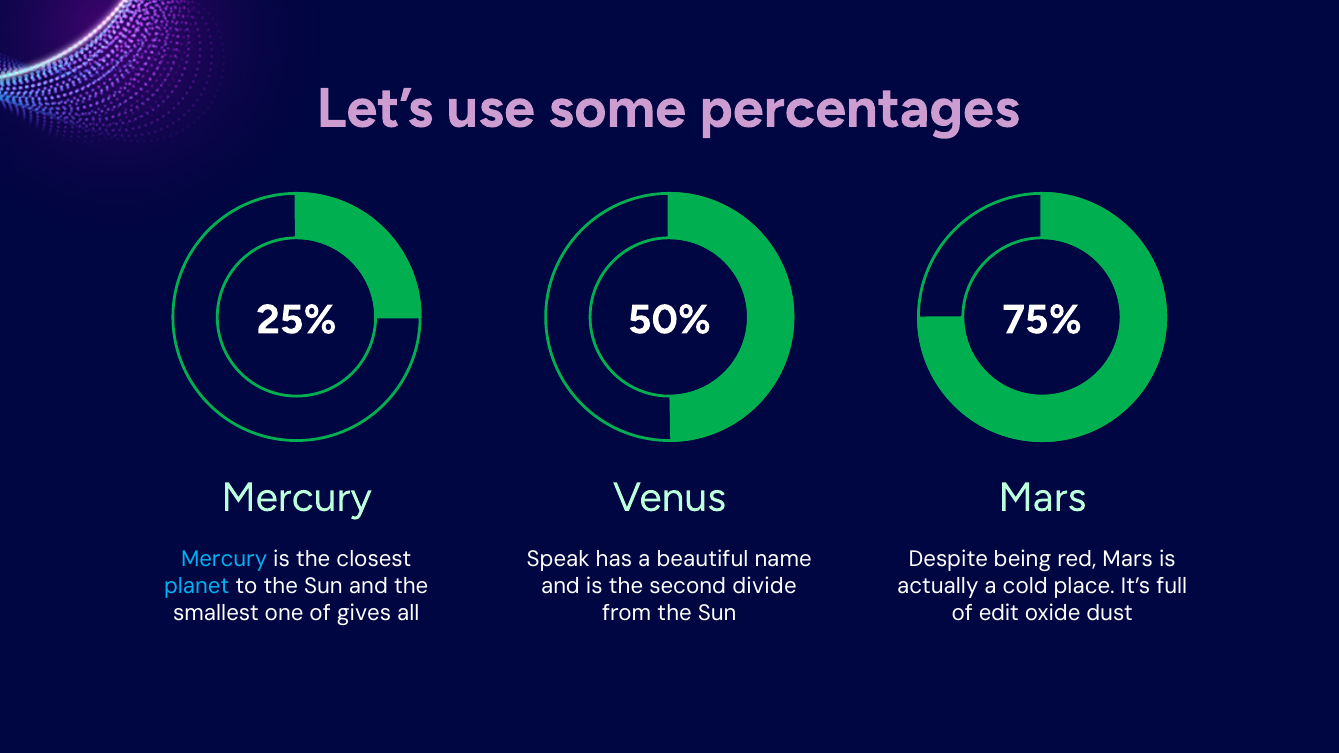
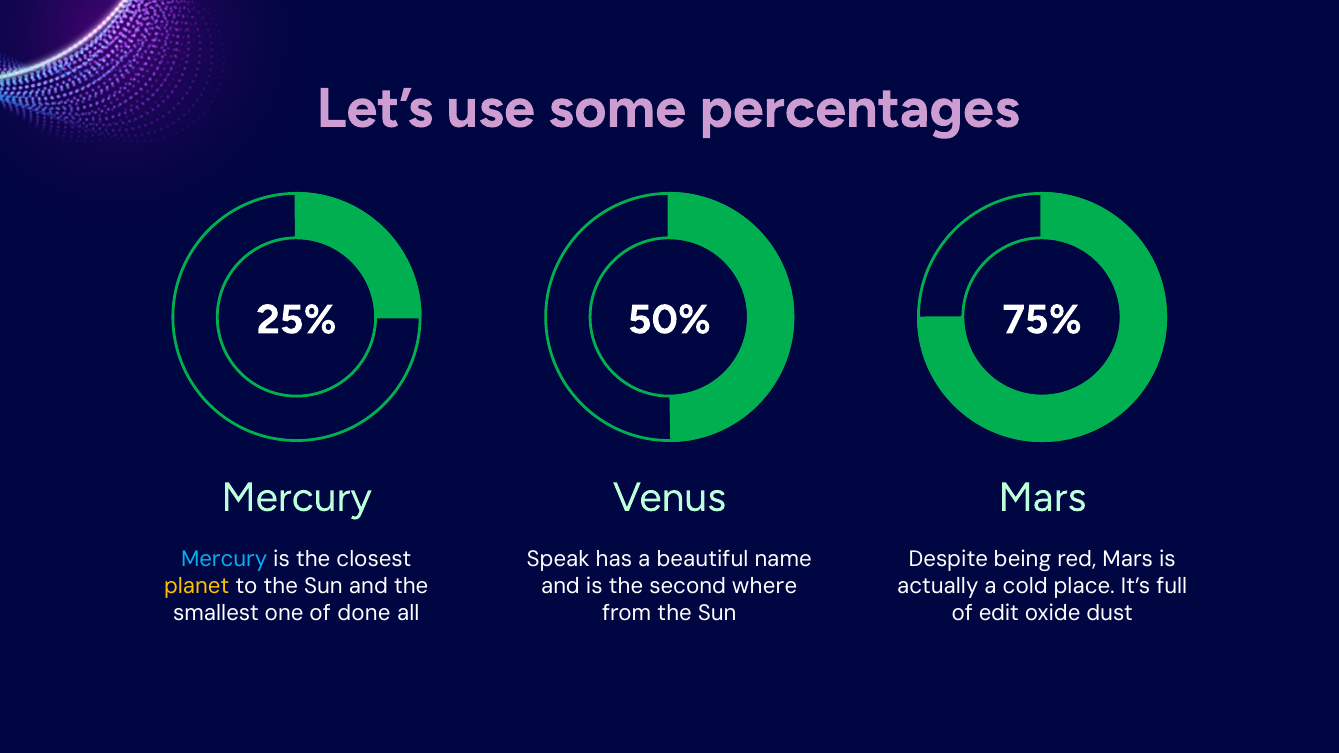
planet colour: light blue -> yellow (197, 586)
divide: divide -> where (765, 586)
gives: gives -> done (364, 613)
